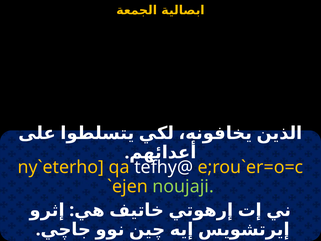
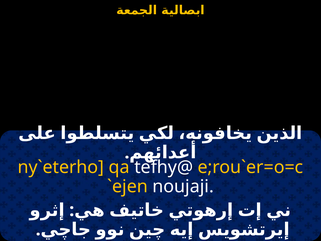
noujaji colour: light green -> white (183, 186)
